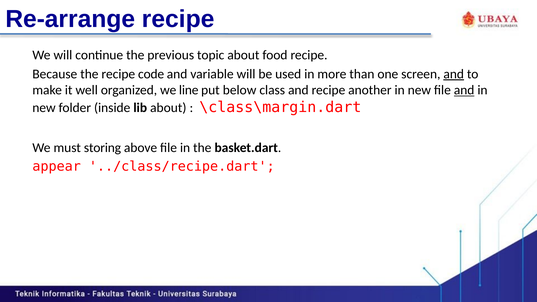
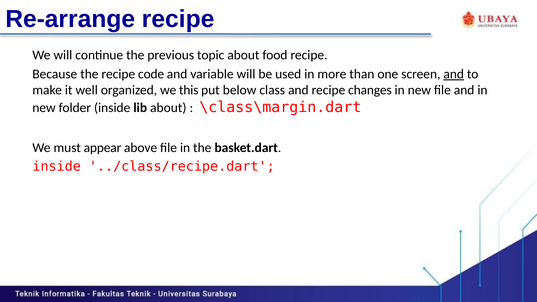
line: line -> this (189, 90)
another: another -> changes (370, 90)
and underline: present -> none (464, 90)
storing: storing -> appear (102, 148)
appear: appear -> inside (57, 167)
